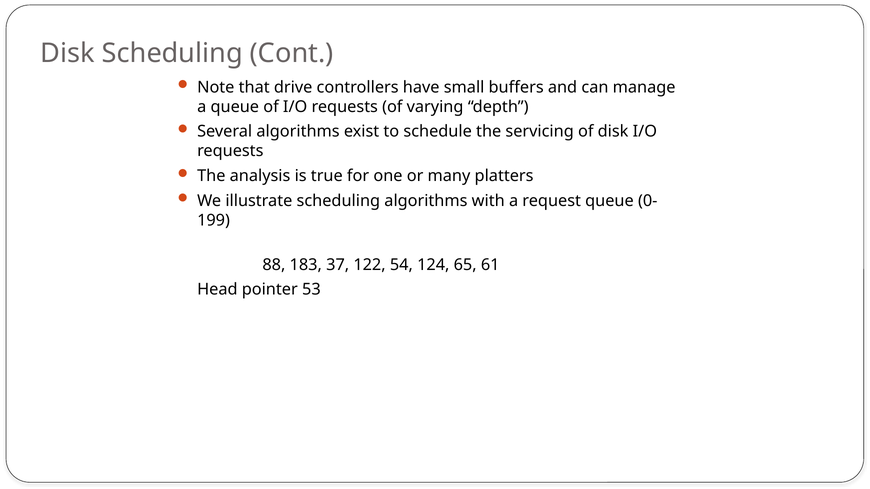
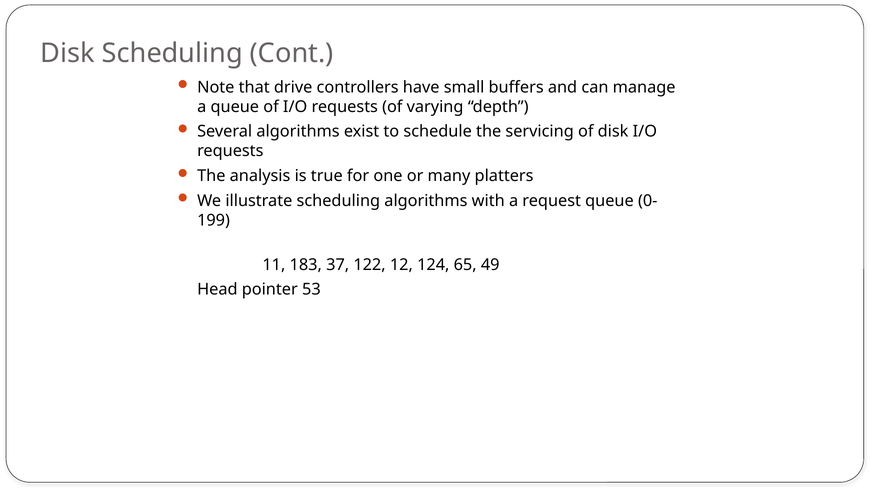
88: 88 -> 11 (274, 265)
54: 54 -> 12 (401, 265)
61: 61 -> 49 (490, 265)
